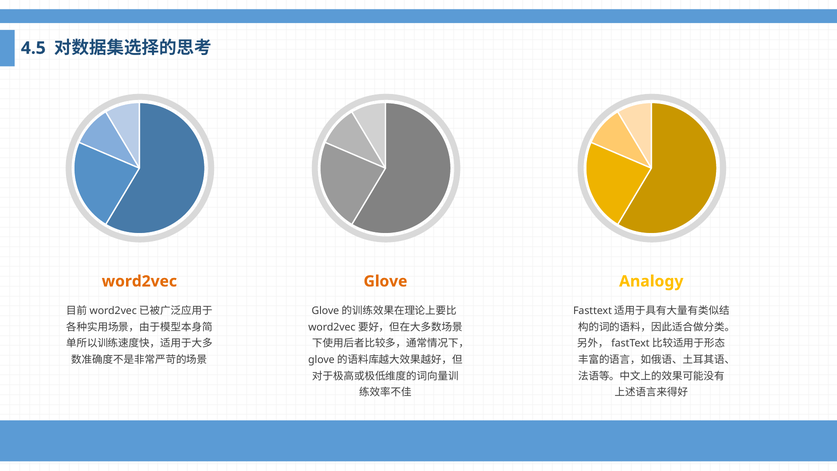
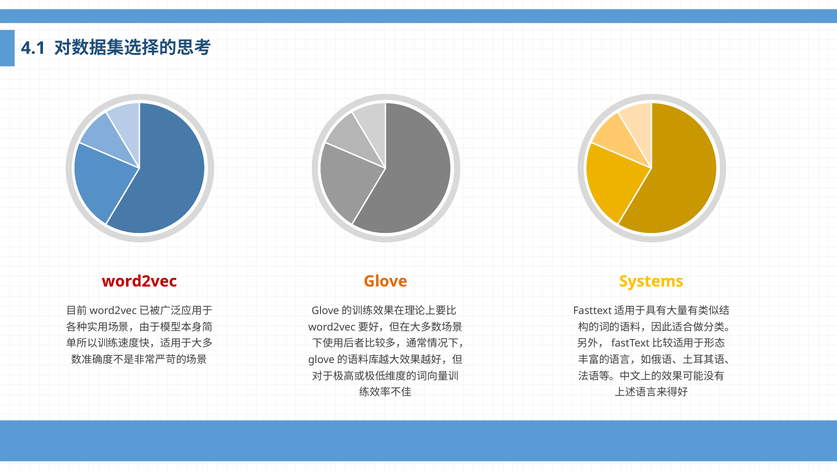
4.5: 4.5 -> 4.1 (33, 48)
word2vec colour: orange -> red (139, 281)
Analogy: Analogy -> Systems (651, 281)
